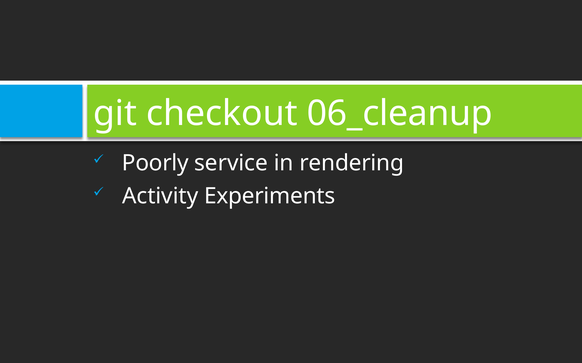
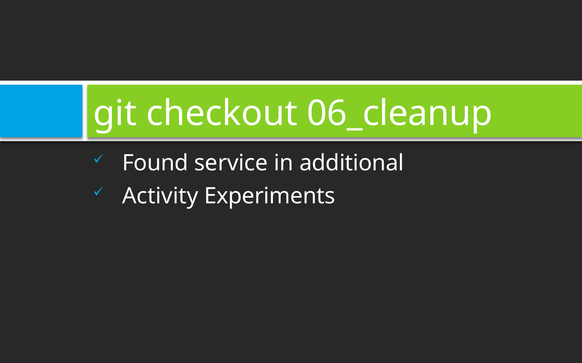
Poorly: Poorly -> Found (155, 164)
rendering: rendering -> additional (352, 164)
